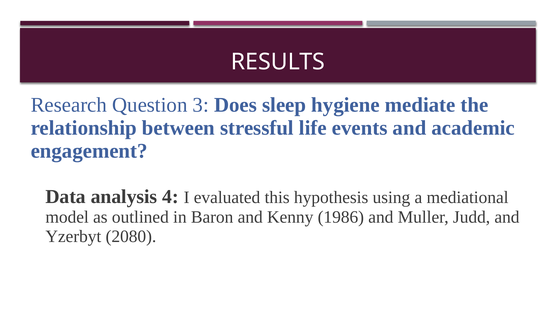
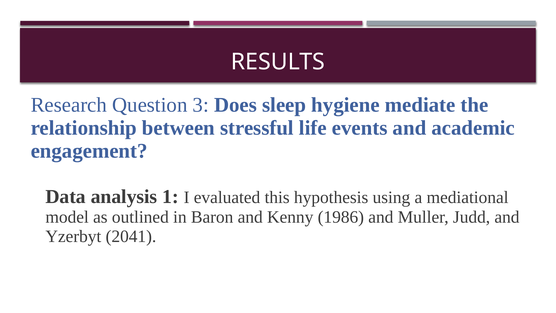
4: 4 -> 1 (170, 196)
2080: 2080 -> 2041 (131, 236)
